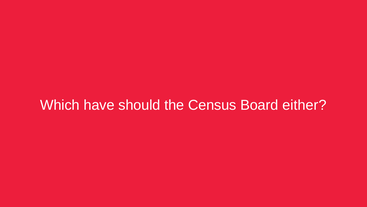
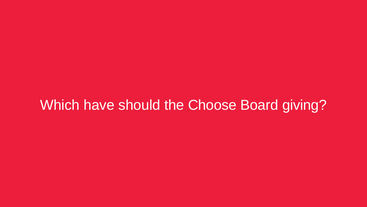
Census: Census -> Choose (212, 105)
either: either -> giving (304, 105)
